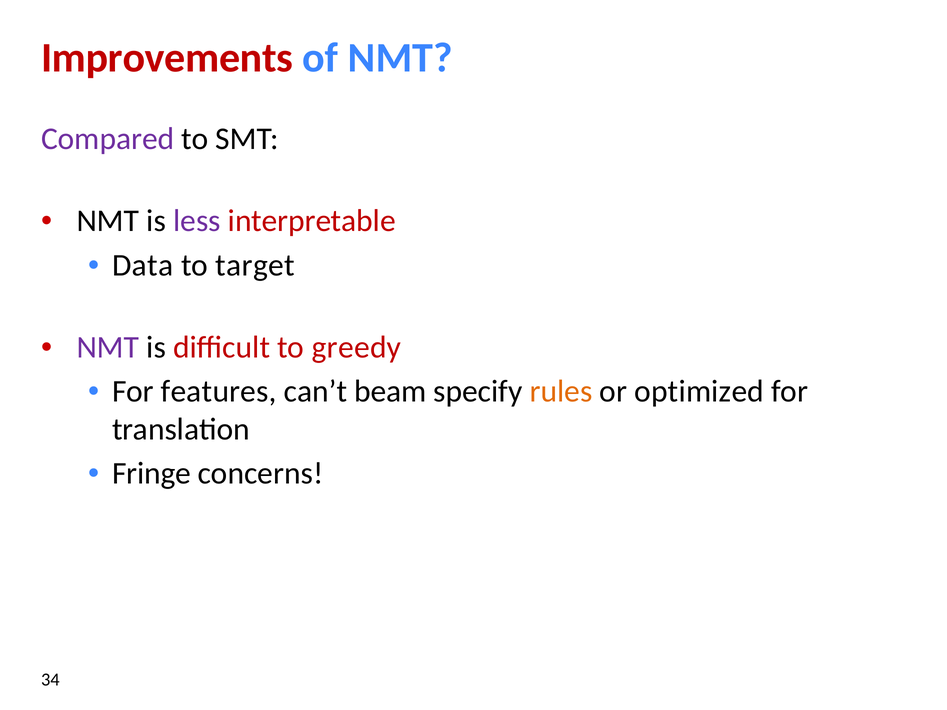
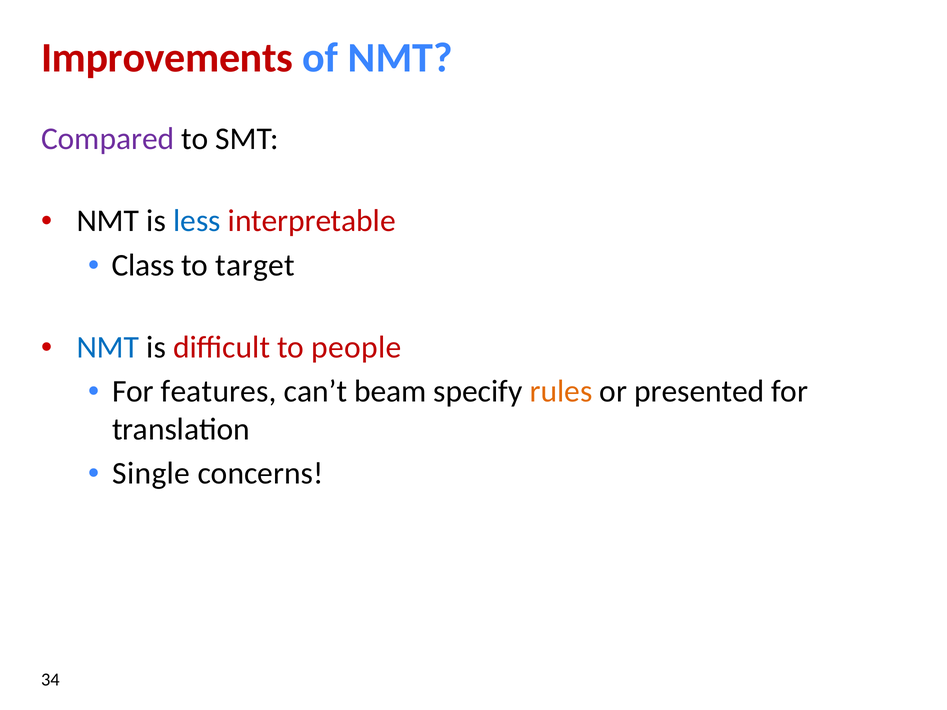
less colour: purple -> blue (197, 221)
Data: Data -> Class (143, 265)
NMT colour: purple -> blue (108, 347)
greedy: greedy -> people (356, 347)
optimized: optimized -> presented (699, 391)
Fringe: Fringe -> Single (151, 474)
